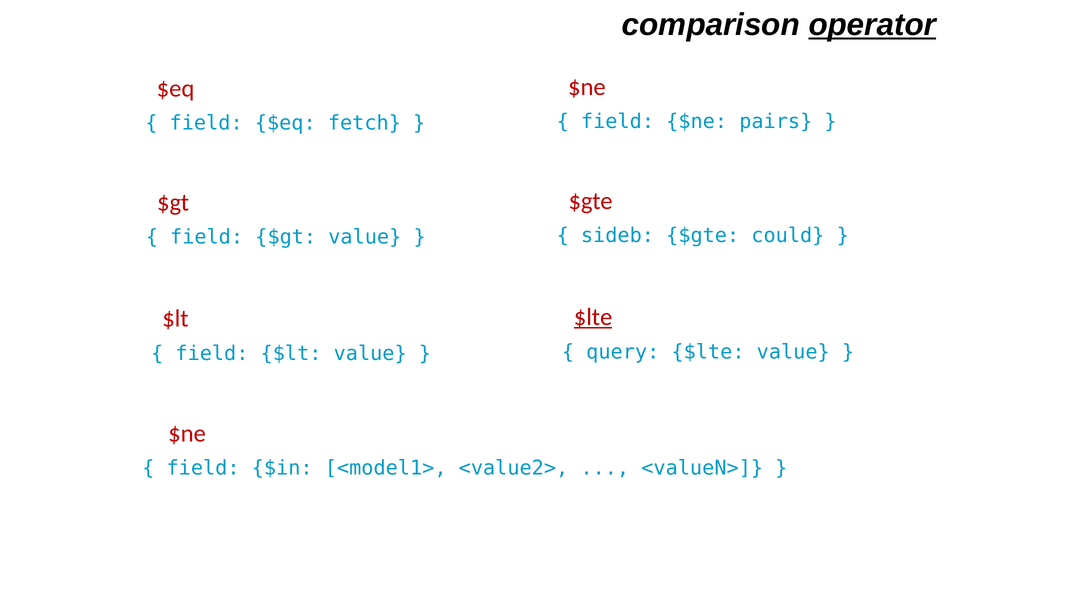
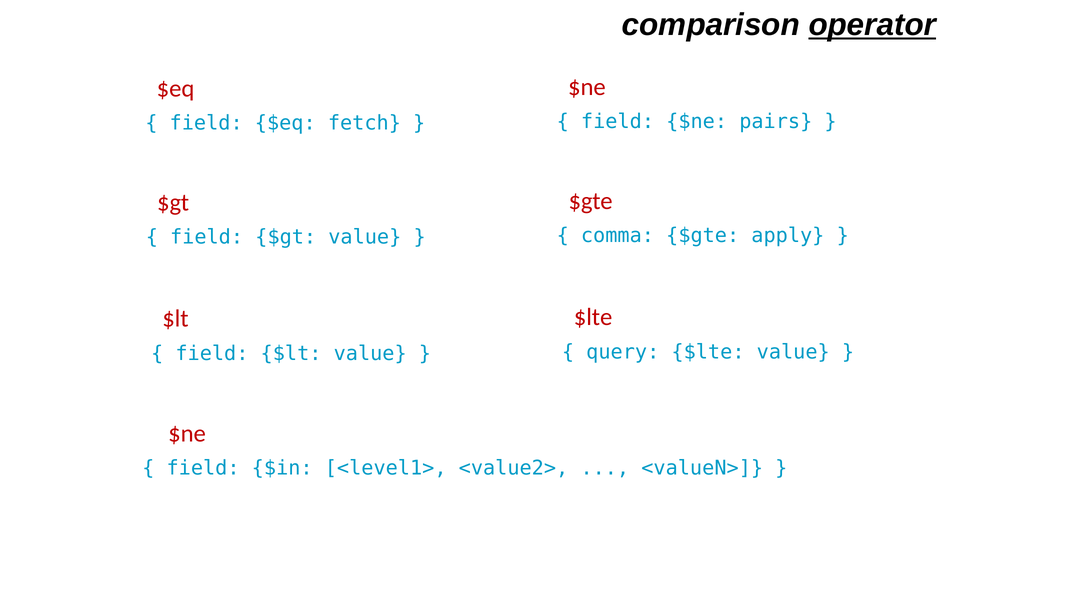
sideb: sideb -> comma (617, 236)
could: could -> apply (788, 236)
$lte underline: present -> none (593, 317)
<model1>: <model1> -> <level1> (386, 468)
